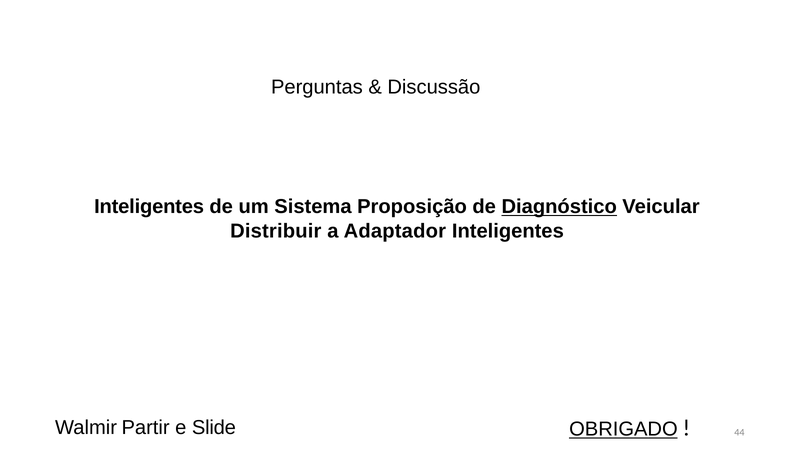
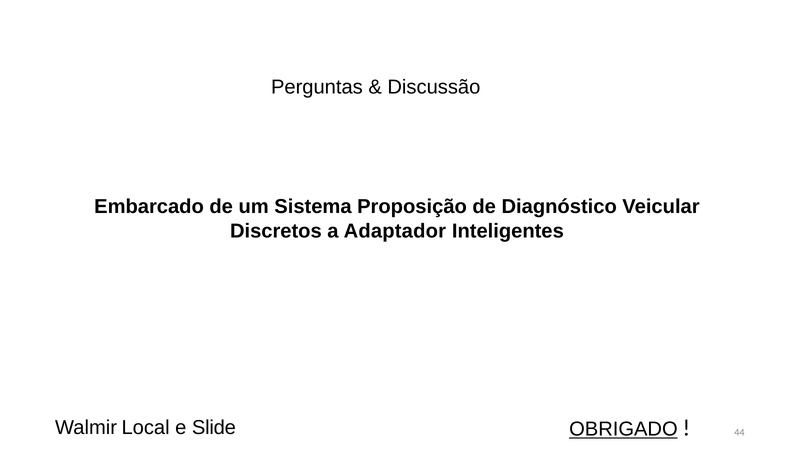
Inteligentes: Inteligentes -> Embarcado (149, 207)
Diagnóstico underline: present -> none (559, 207)
Distribuir: Distribuir -> Discretos (276, 231)
Partir: Partir -> Local (146, 428)
